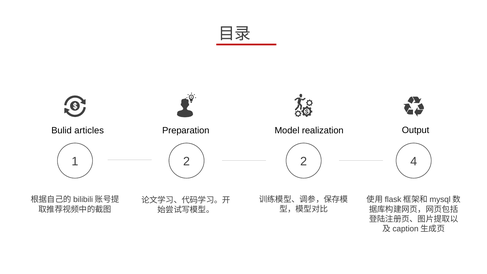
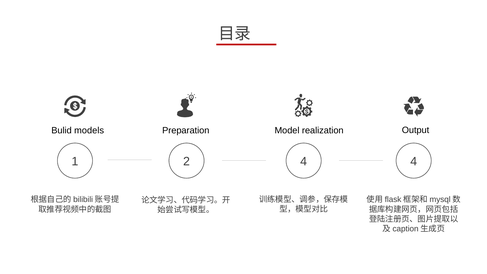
articles: articles -> models (89, 131)
2 2: 2 -> 4 (304, 161)
